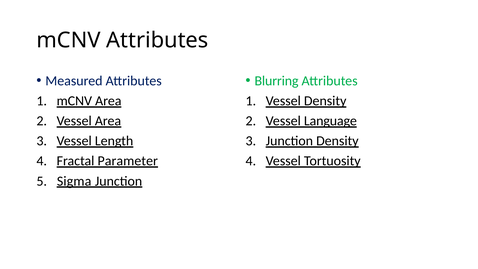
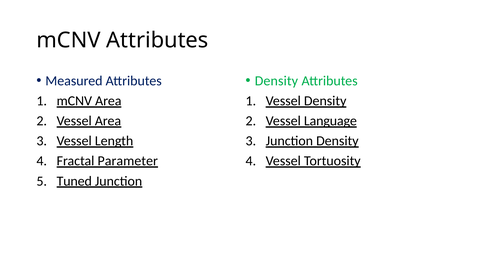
Blurring: Blurring -> Density (276, 81)
Sigma: Sigma -> Tuned (74, 181)
